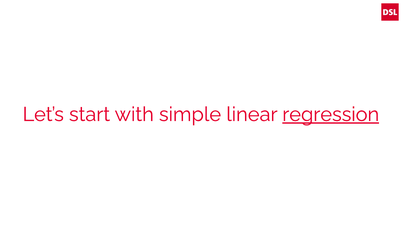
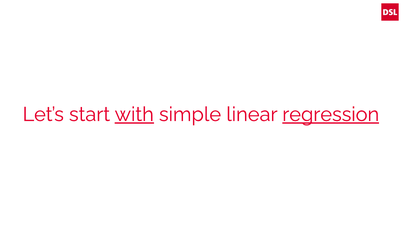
with underline: none -> present (134, 114)
